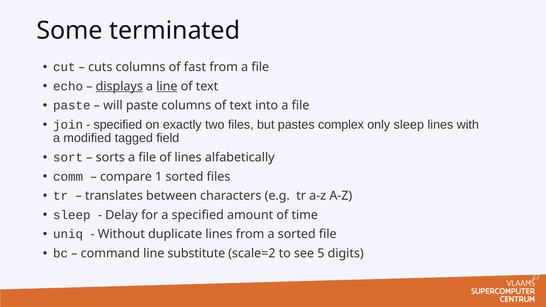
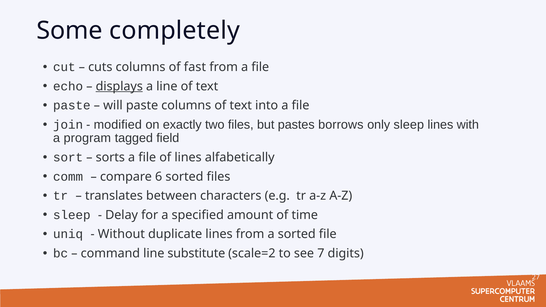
terminated: terminated -> completely (175, 31)
line underline: present -> none (167, 86)
specified: specified -> modified (118, 125)
complex: complex -> borrows (341, 125)
modified: modified -> program (87, 138)
1: 1 -> 6 (159, 177)
5: 5 -> 7 (321, 253)
